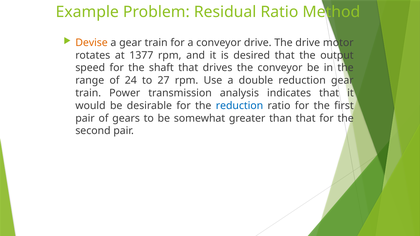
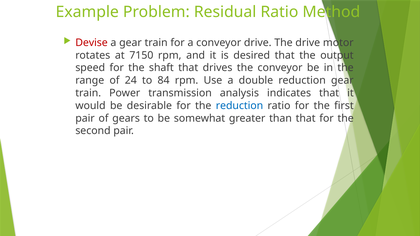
Devise colour: orange -> red (92, 43)
1377: 1377 -> 7150 (141, 55)
27: 27 -> 84 (164, 81)
